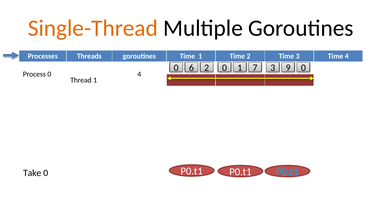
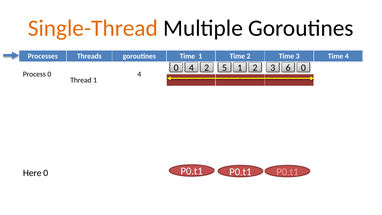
6: 6 -> 4 (191, 68)
2 0: 0 -> 5 (224, 68)
1 7: 7 -> 2 (255, 68)
9: 9 -> 6 (288, 68)
P0.t1 colour: light blue -> pink (287, 172)
Take: Take -> Here (32, 173)
